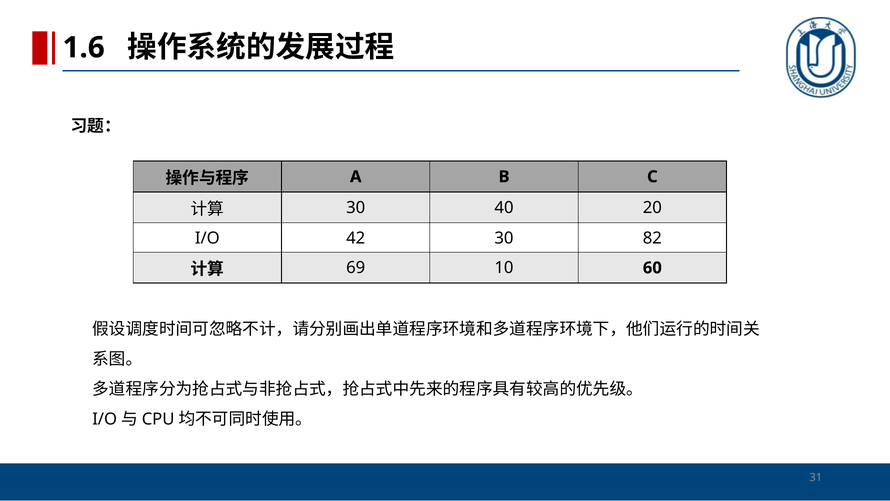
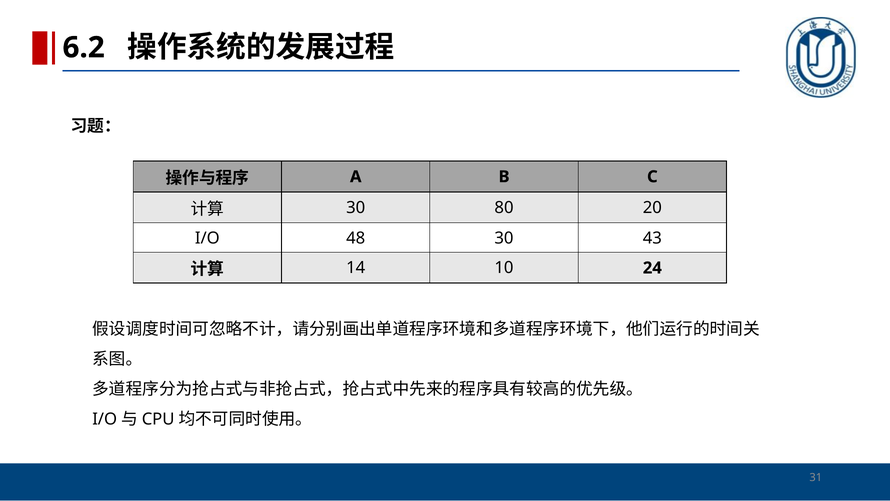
1.6: 1.6 -> 6.2 (84, 47)
40: 40 -> 80 (504, 207)
42: 42 -> 48 (356, 238)
82: 82 -> 43 (652, 238)
69: 69 -> 14 (356, 268)
60: 60 -> 24 (652, 268)
